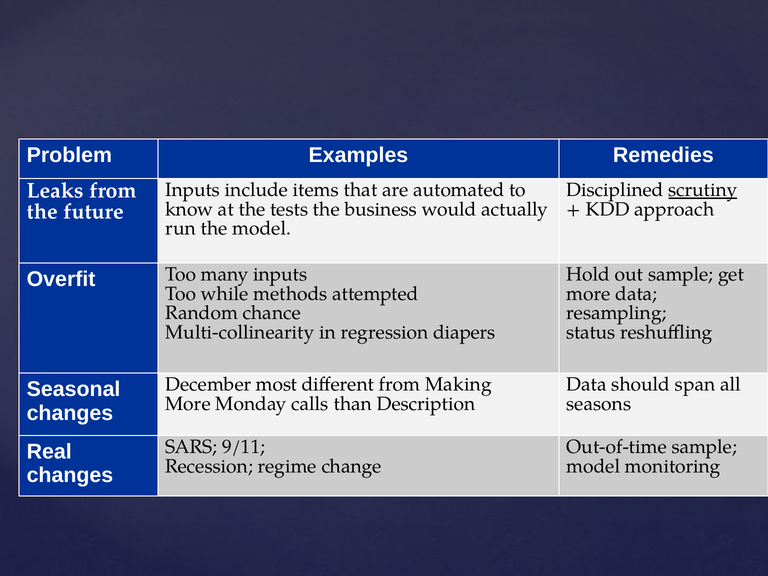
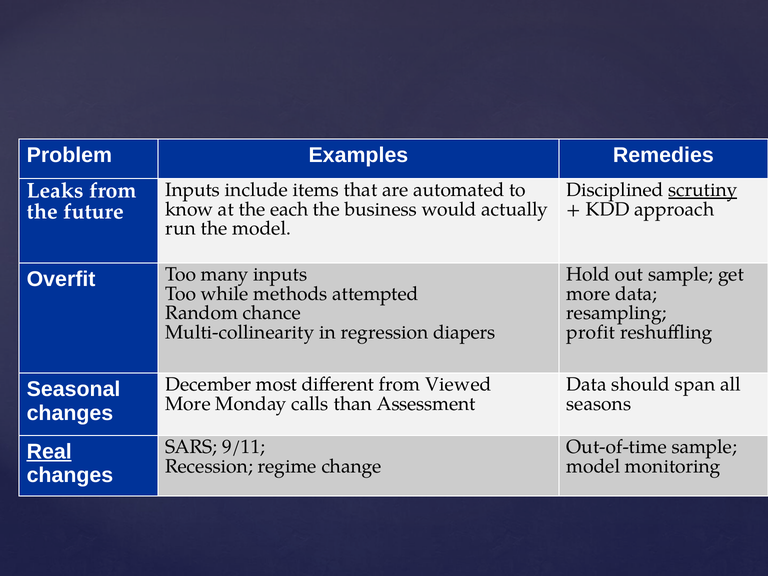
tests: tests -> each (289, 209)
status: status -> profit (591, 332)
Making: Making -> Viewed (458, 384)
Description: Description -> Assessment (426, 404)
Real underline: none -> present (49, 452)
